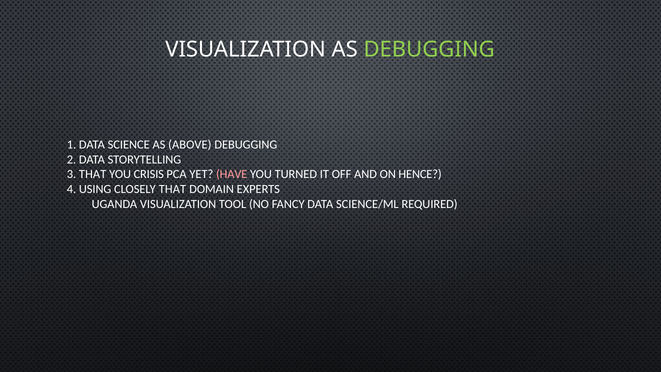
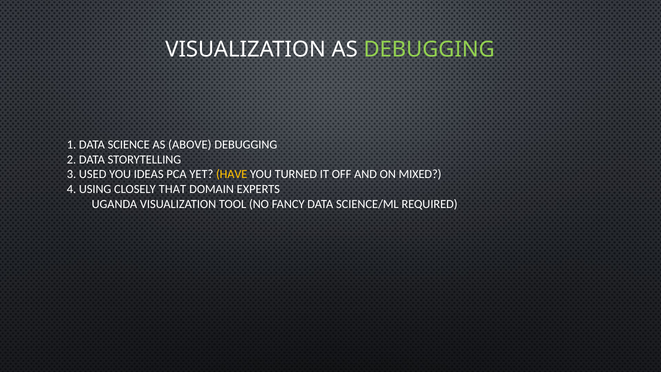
3 THAT: THAT -> USED (93, 174)
CRISIS: CRISIS -> IDEAS (149, 174)
HAVE colour: pink -> yellow (232, 174)
HENCE: HENCE -> MIXED (420, 174)
